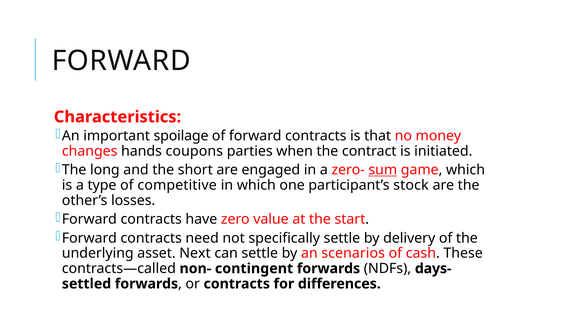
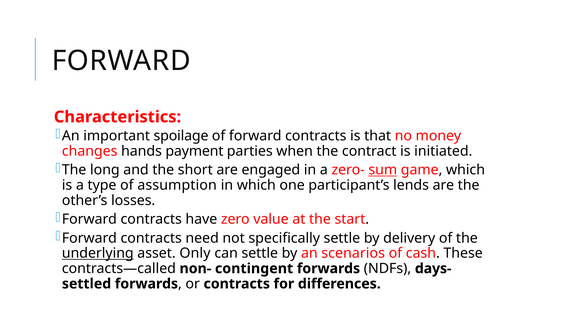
coupons: coupons -> payment (194, 151)
competitive: competitive -> assumption (177, 185)
stock: stock -> lends (411, 185)
underlying underline: none -> present (98, 253)
Next: Next -> Only (195, 253)
